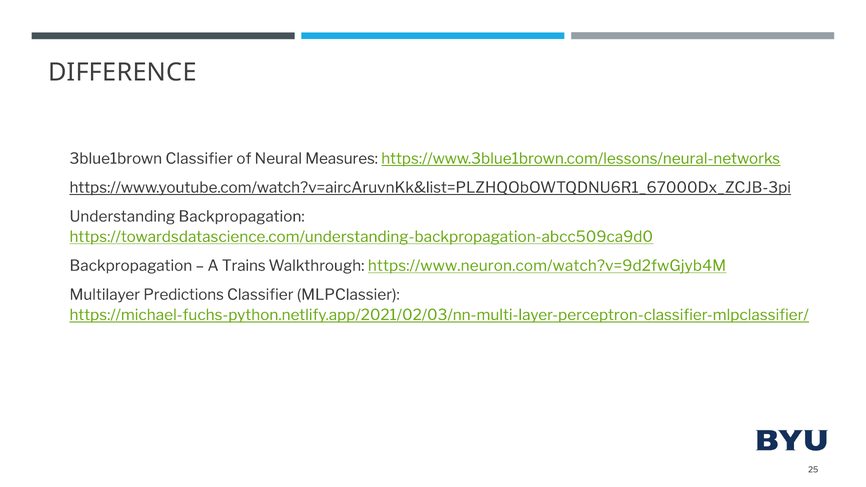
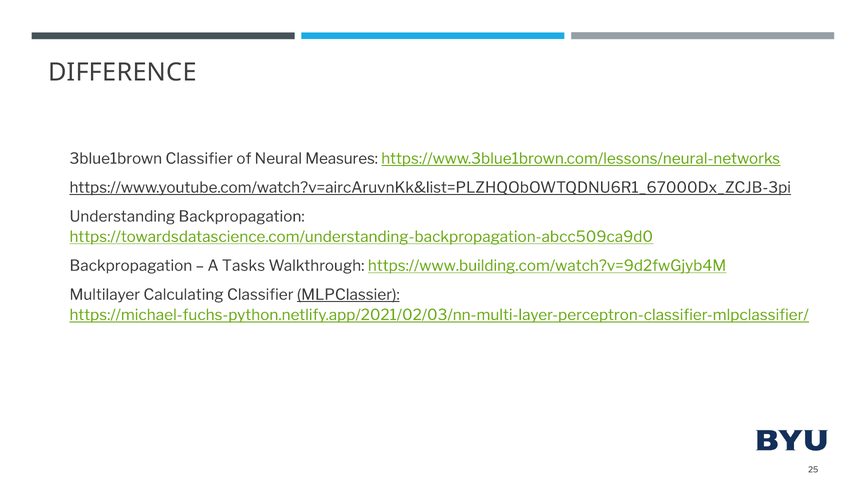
Trains: Trains -> Tasks (244, 266)
https://www.neuron.com/watch?v=9d2fwGjyb4M: https://www.neuron.com/watch?v=9d2fwGjyb4M -> https://www.building.com/watch?v=9d2fwGjyb4M (547, 266)
Predictions: Predictions -> Calculating (184, 295)
MLPClassier underline: none -> present (348, 295)
